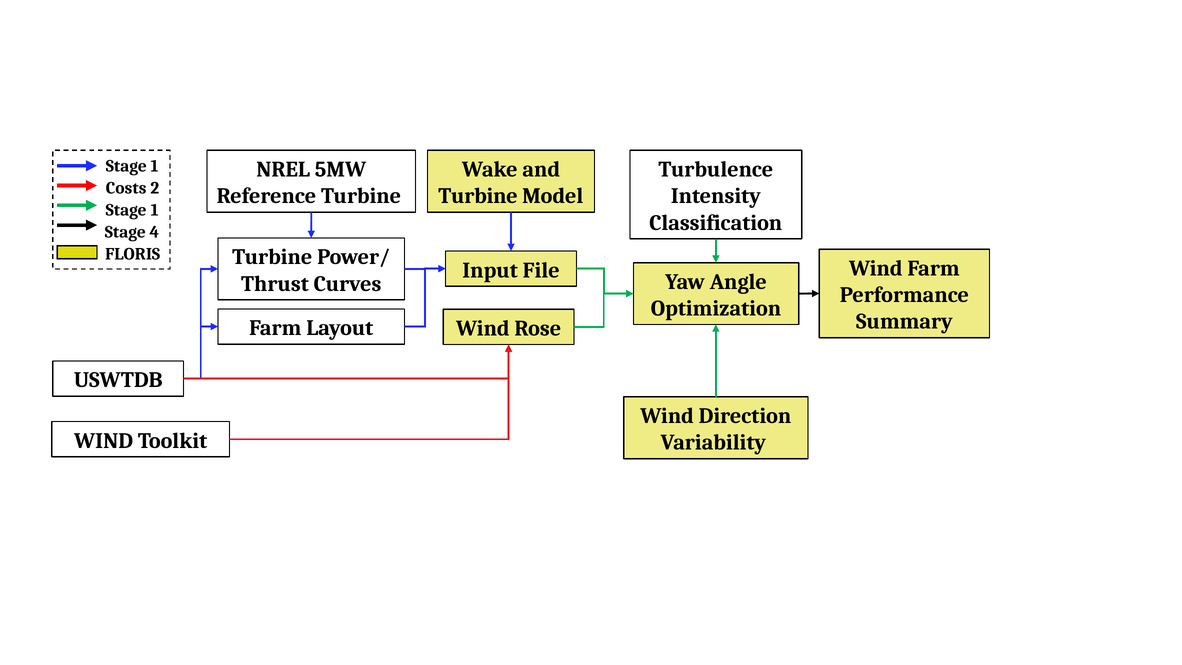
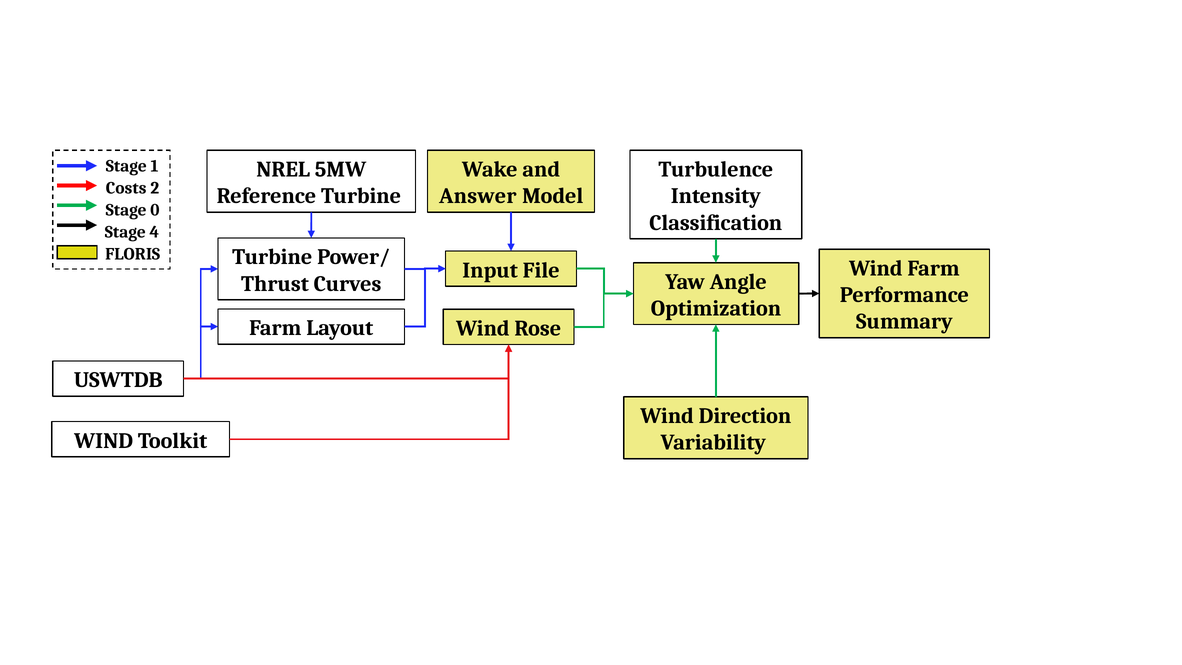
Turbine: Turbine -> Answer (478, 196)
1: 1 -> 0 (155, 210)
